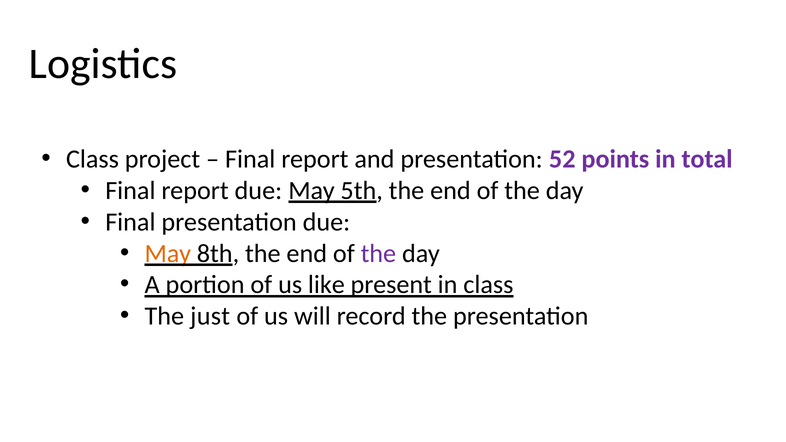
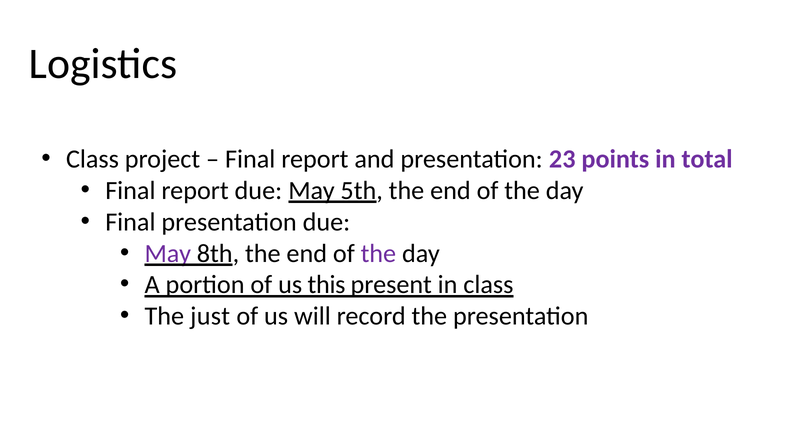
52: 52 -> 23 (562, 159)
May colour: orange -> purple (168, 253)
like: like -> this (327, 285)
